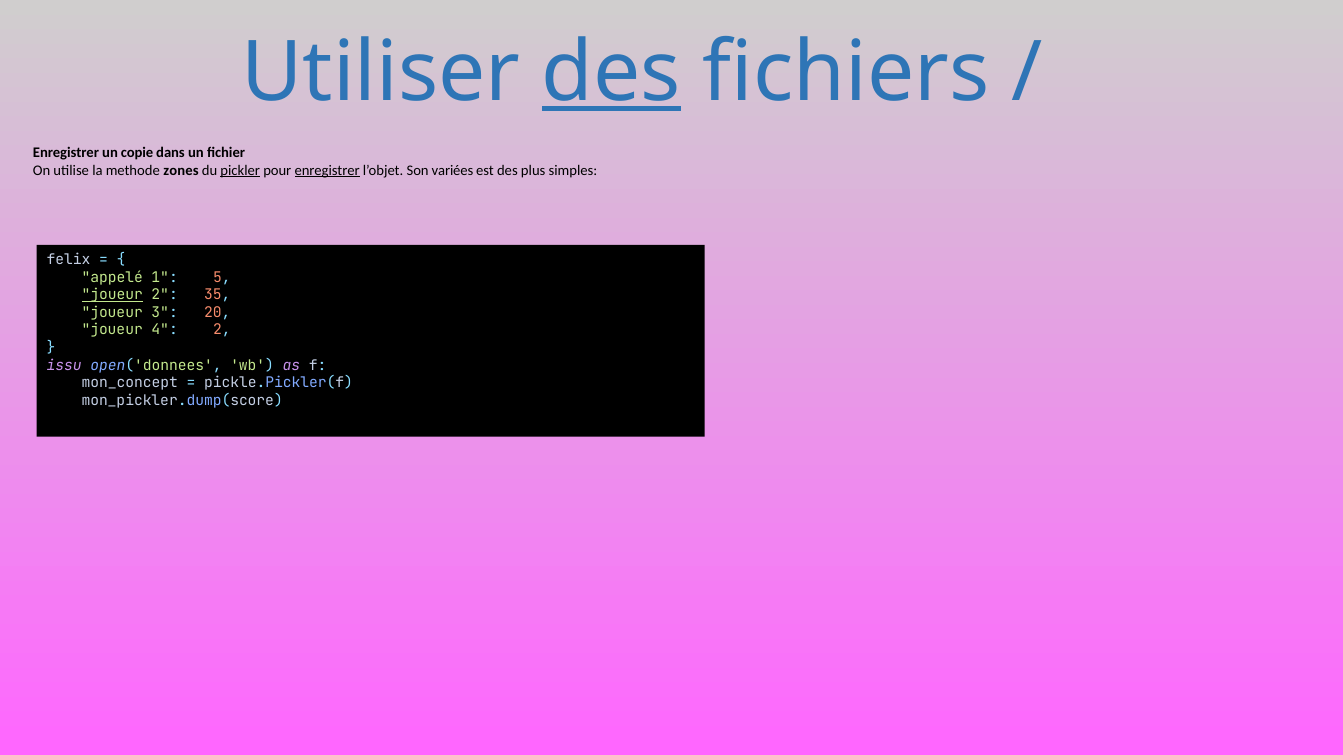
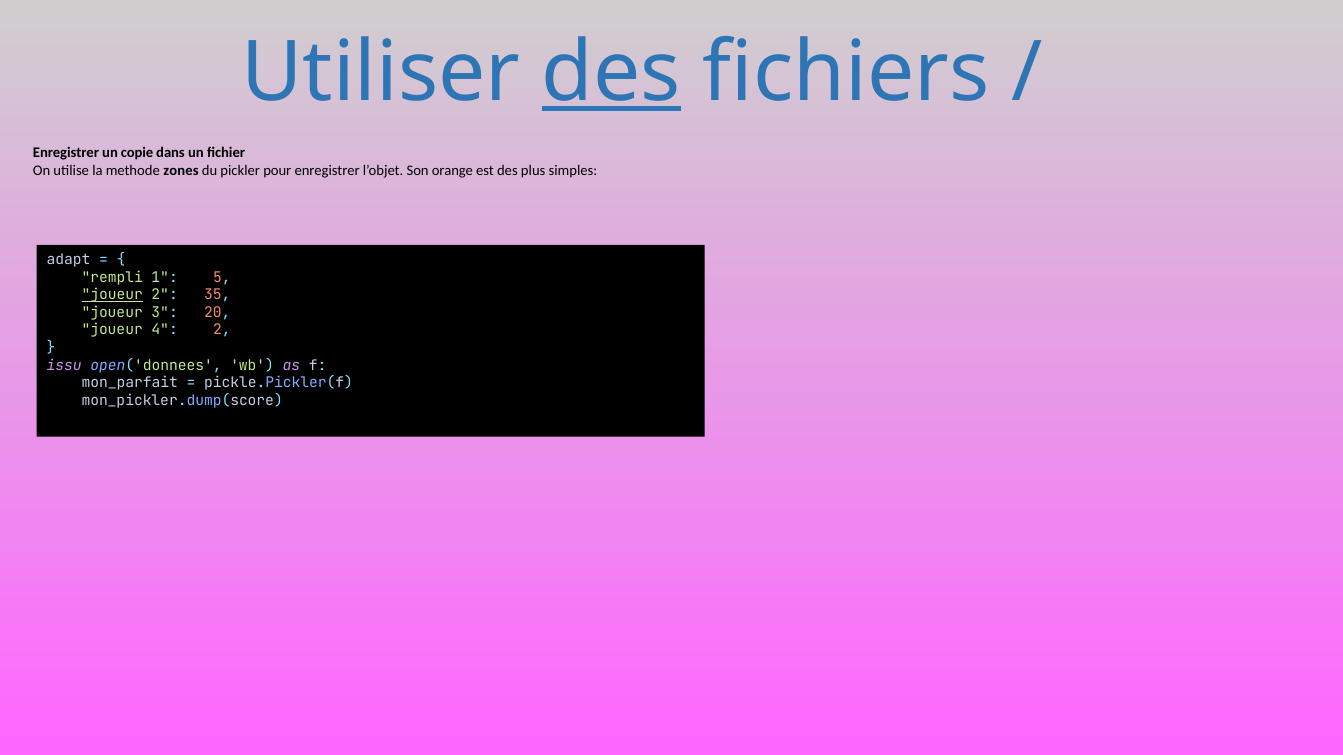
pickler underline: present -> none (240, 170)
enregistrer underline: present -> none (327, 170)
variées: variées -> orange (452, 170)
felix: felix -> adapt (69, 260)
appelé: appelé -> rempli (112, 278)
mon_concept: mon_concept -> mon_parfait (130, 383)
